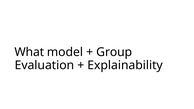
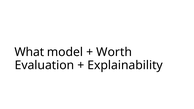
Group: Group -> Worth (114, 52)
